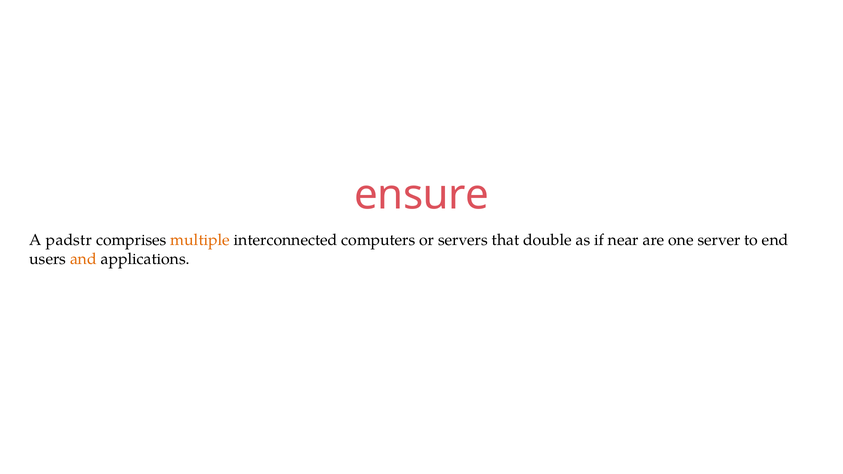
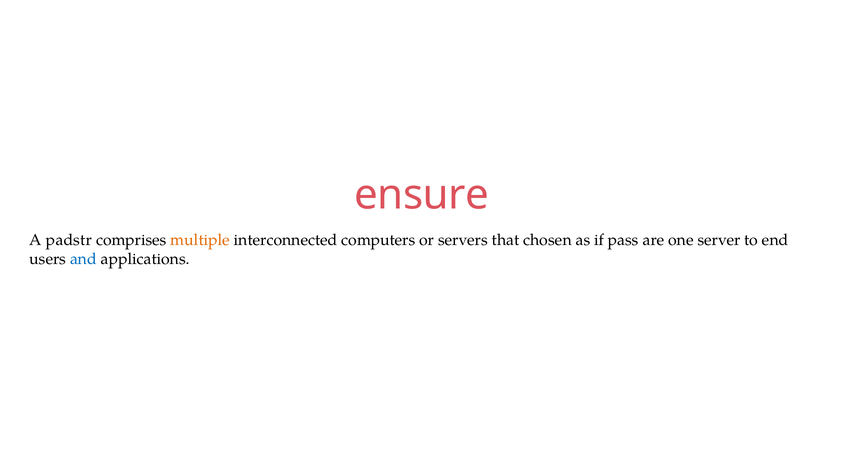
double: double -> chosen (547, 240)
near: near -> pass (623, 240)
and colour: orange -> blue (83, 259)
